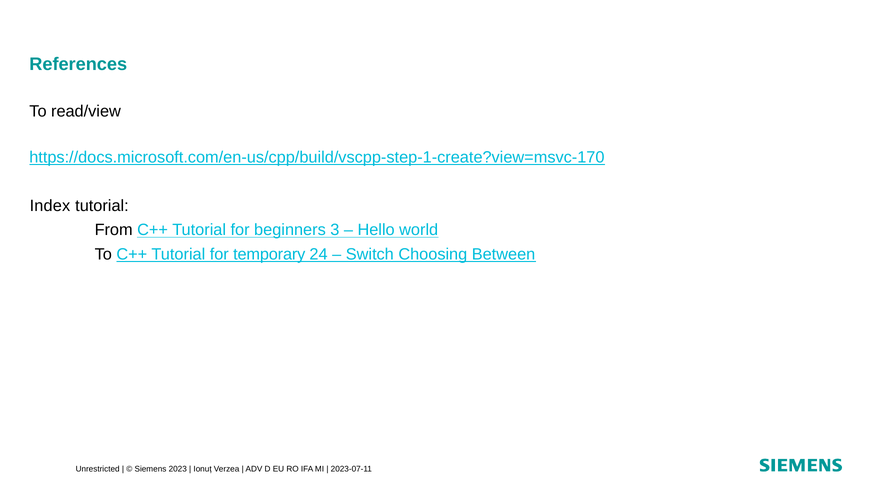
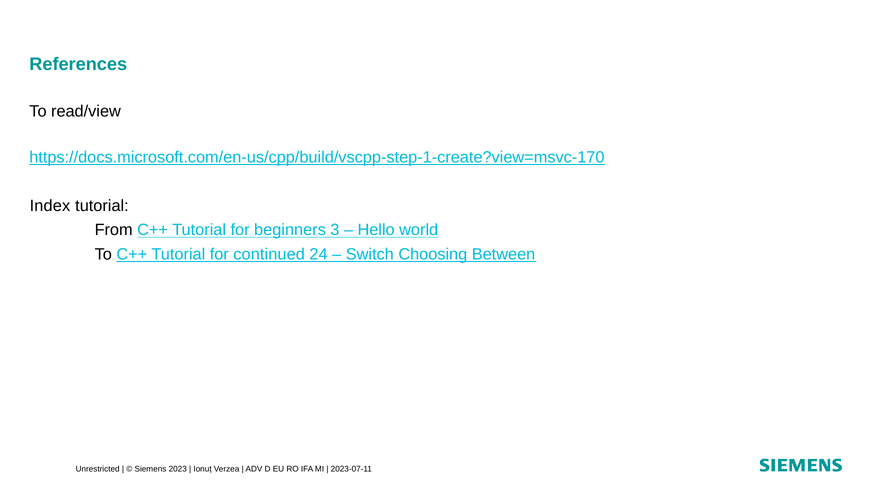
temporary: temporary -> continued (269, 254)
